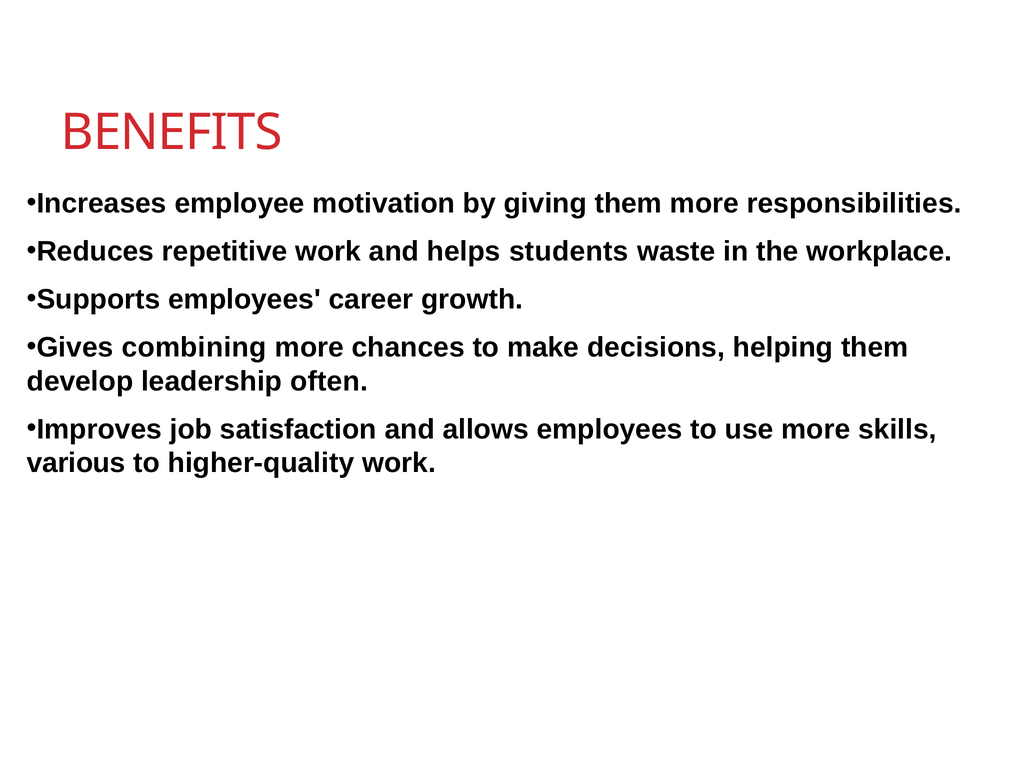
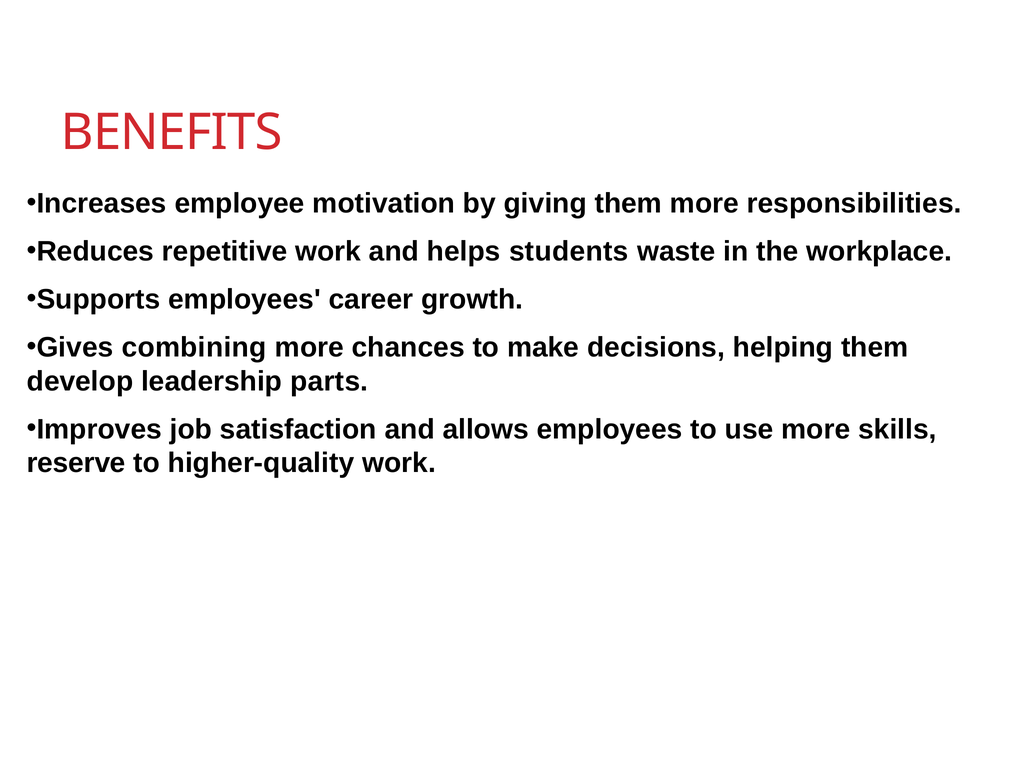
often: often -> parts (329, 381)
various: various -> reserve (76, 463)
